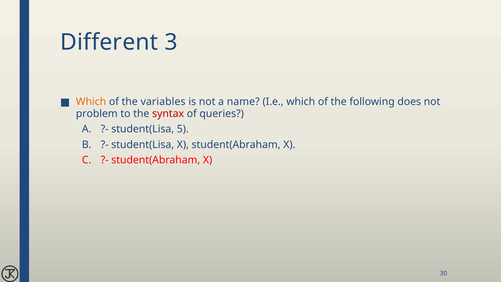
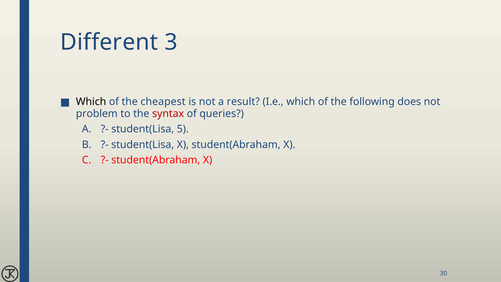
Which colour: orange -> black (91, 102)
variables: variables -> cheapest (163, 102)
name: name -> result (243, 102)
